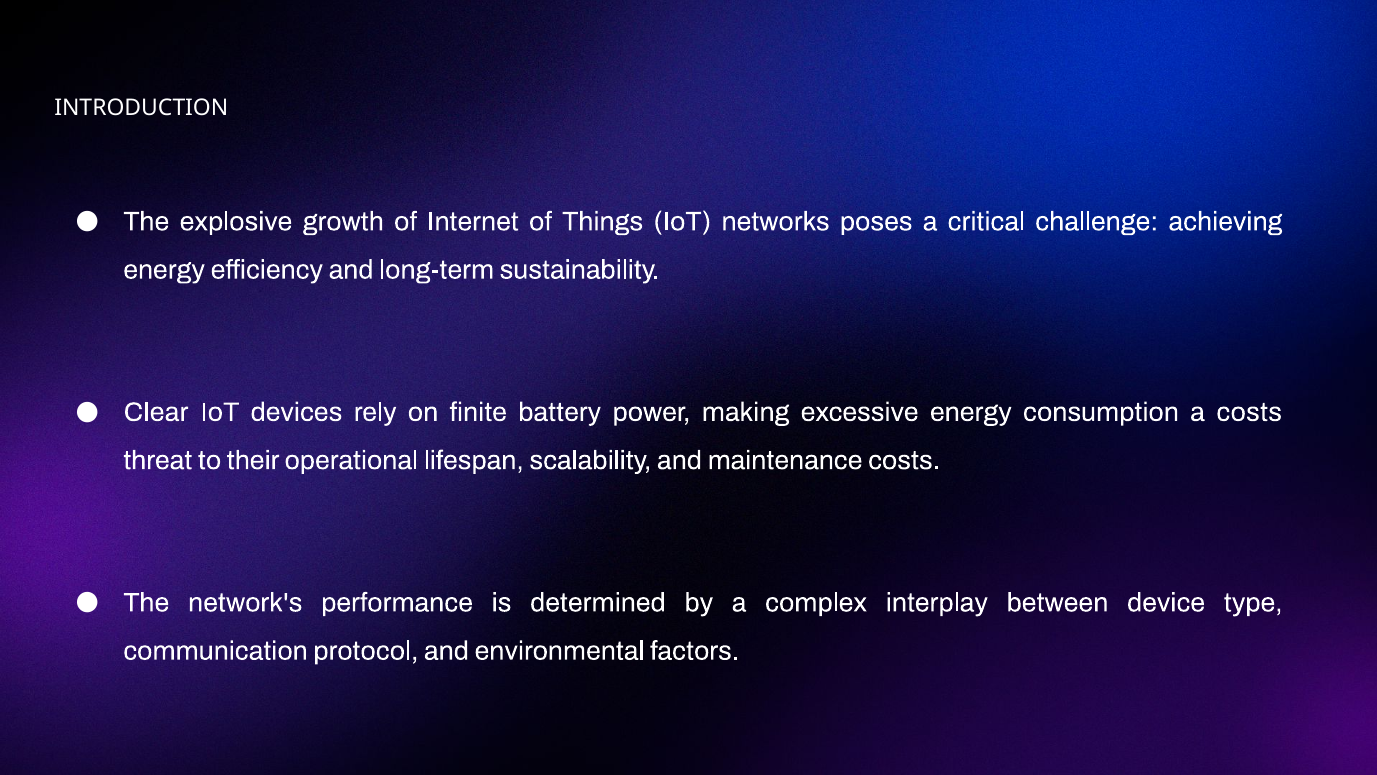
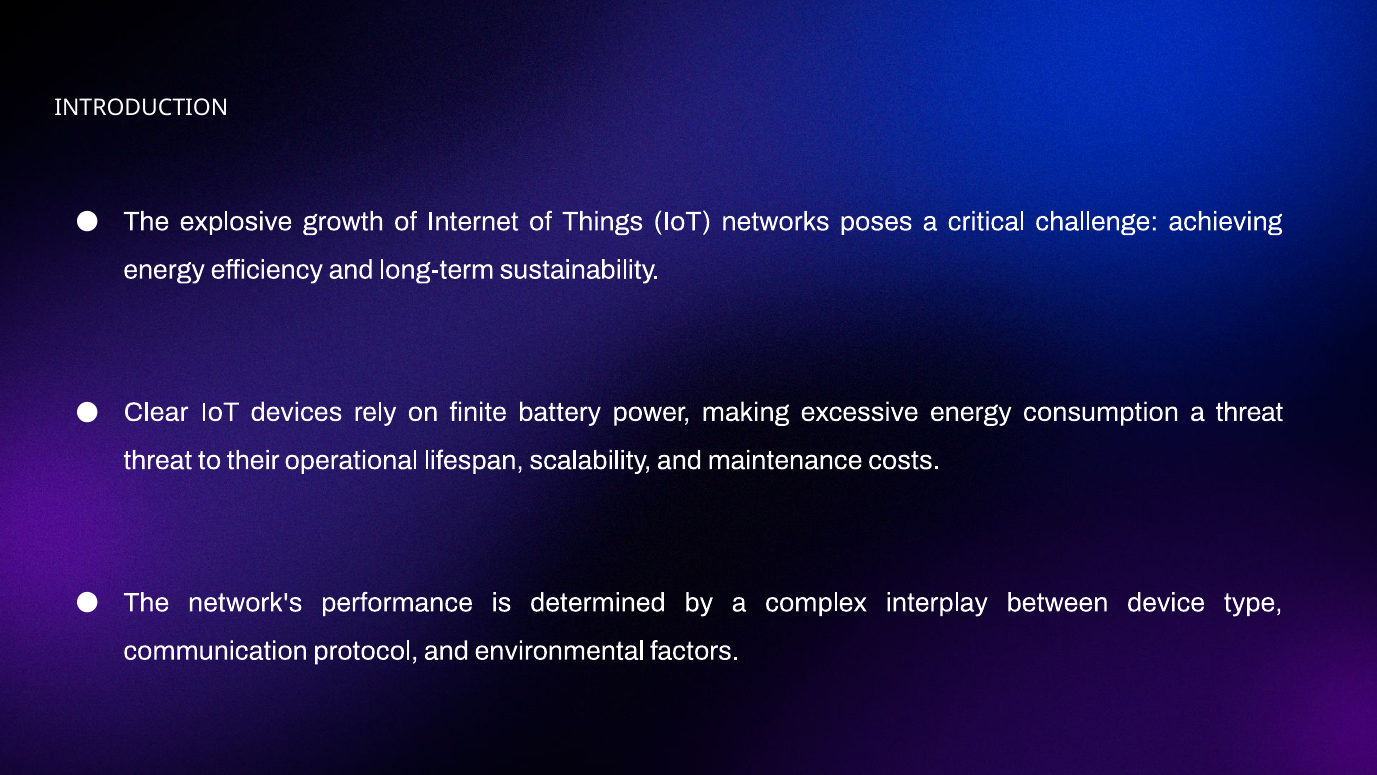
a costs: costs -> threat (1249, 412)
